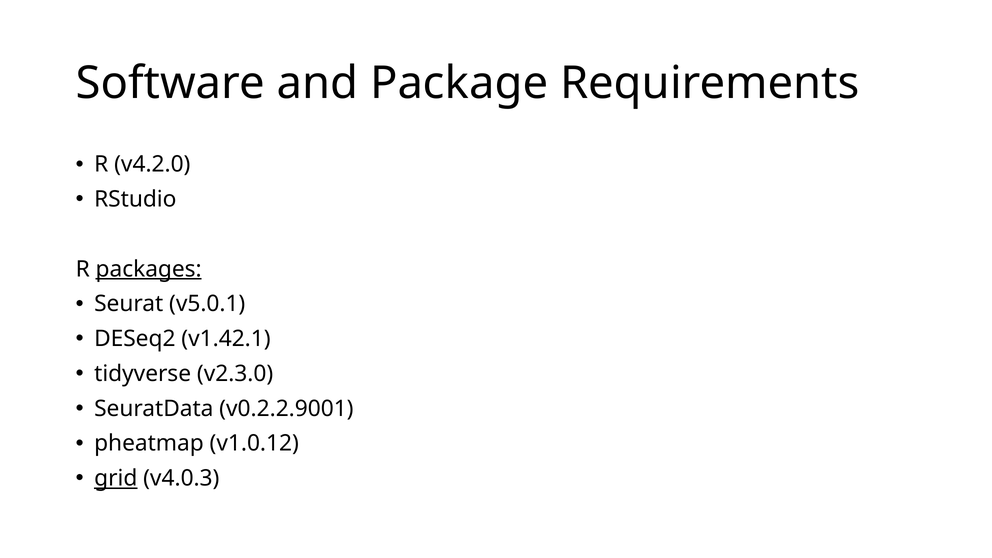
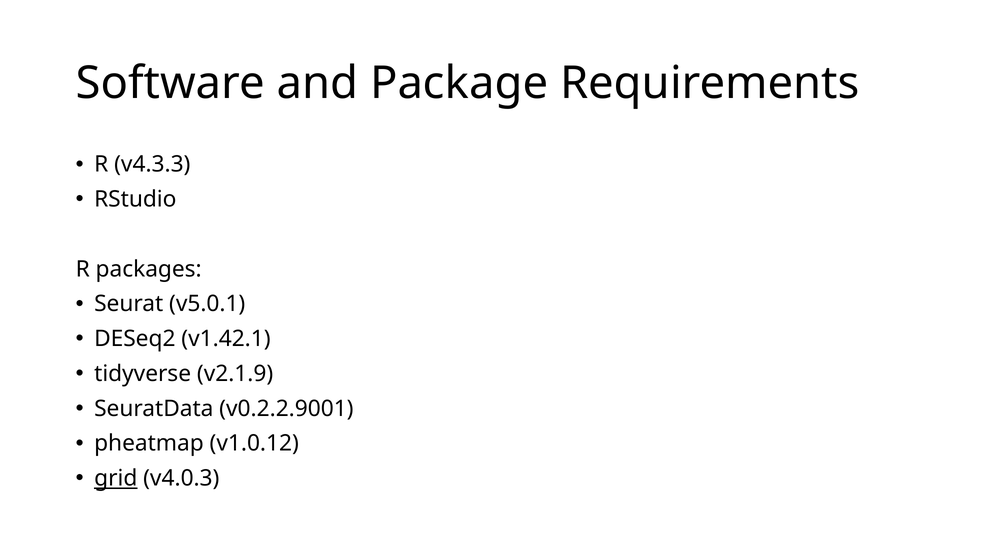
v4.2.0: v4.2.0 -> v4.3.3 (152, 164)
packages underline: present -> none (149, 269)
v2.3.0: v2.3.0 -> v2.1.9 (235, 374)
